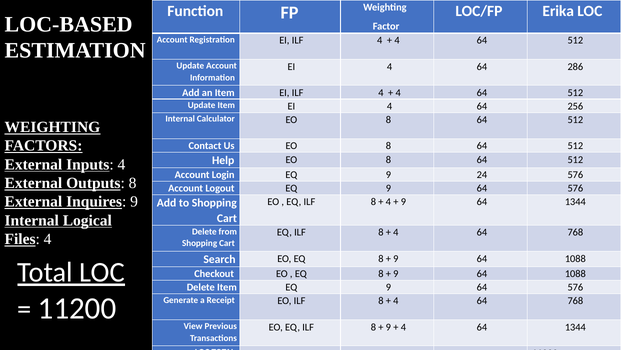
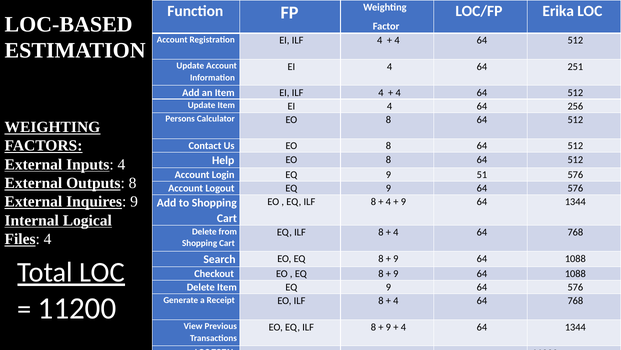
286: 286 -> 251 (575, 67)
Internal: Internal -> Persons (180, 119)
24: 24 -> 51 (482, 175)
